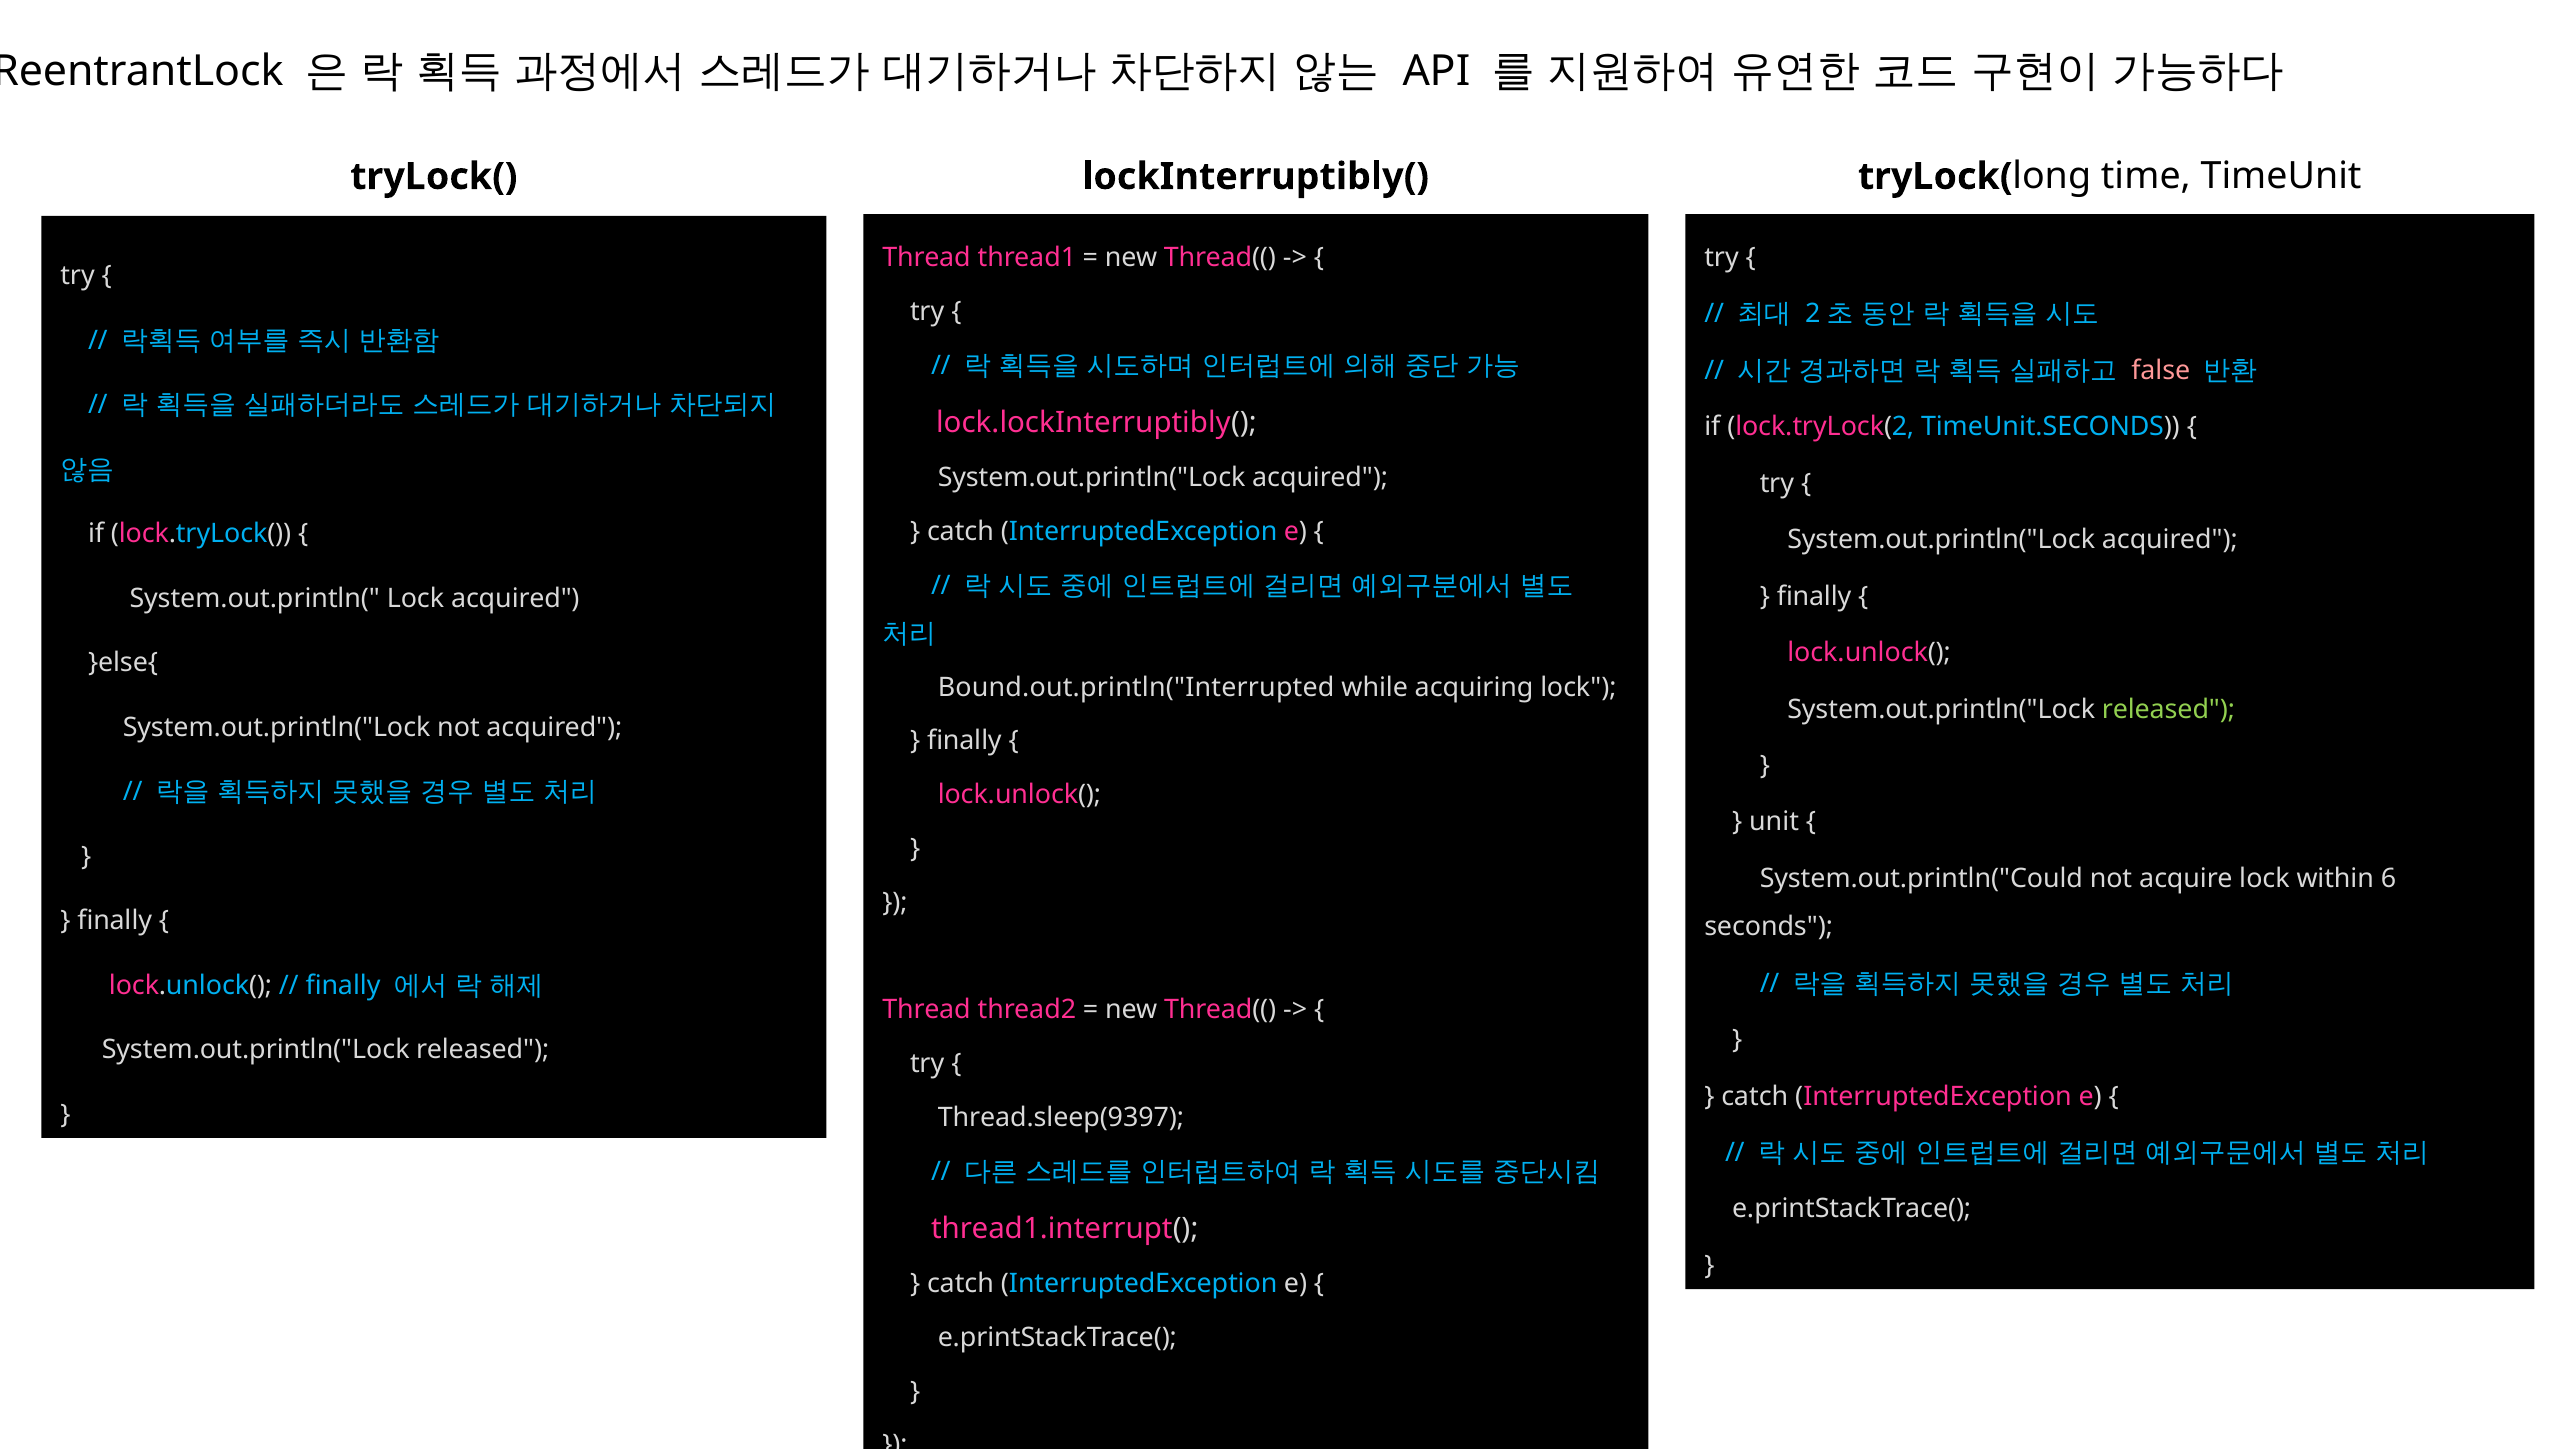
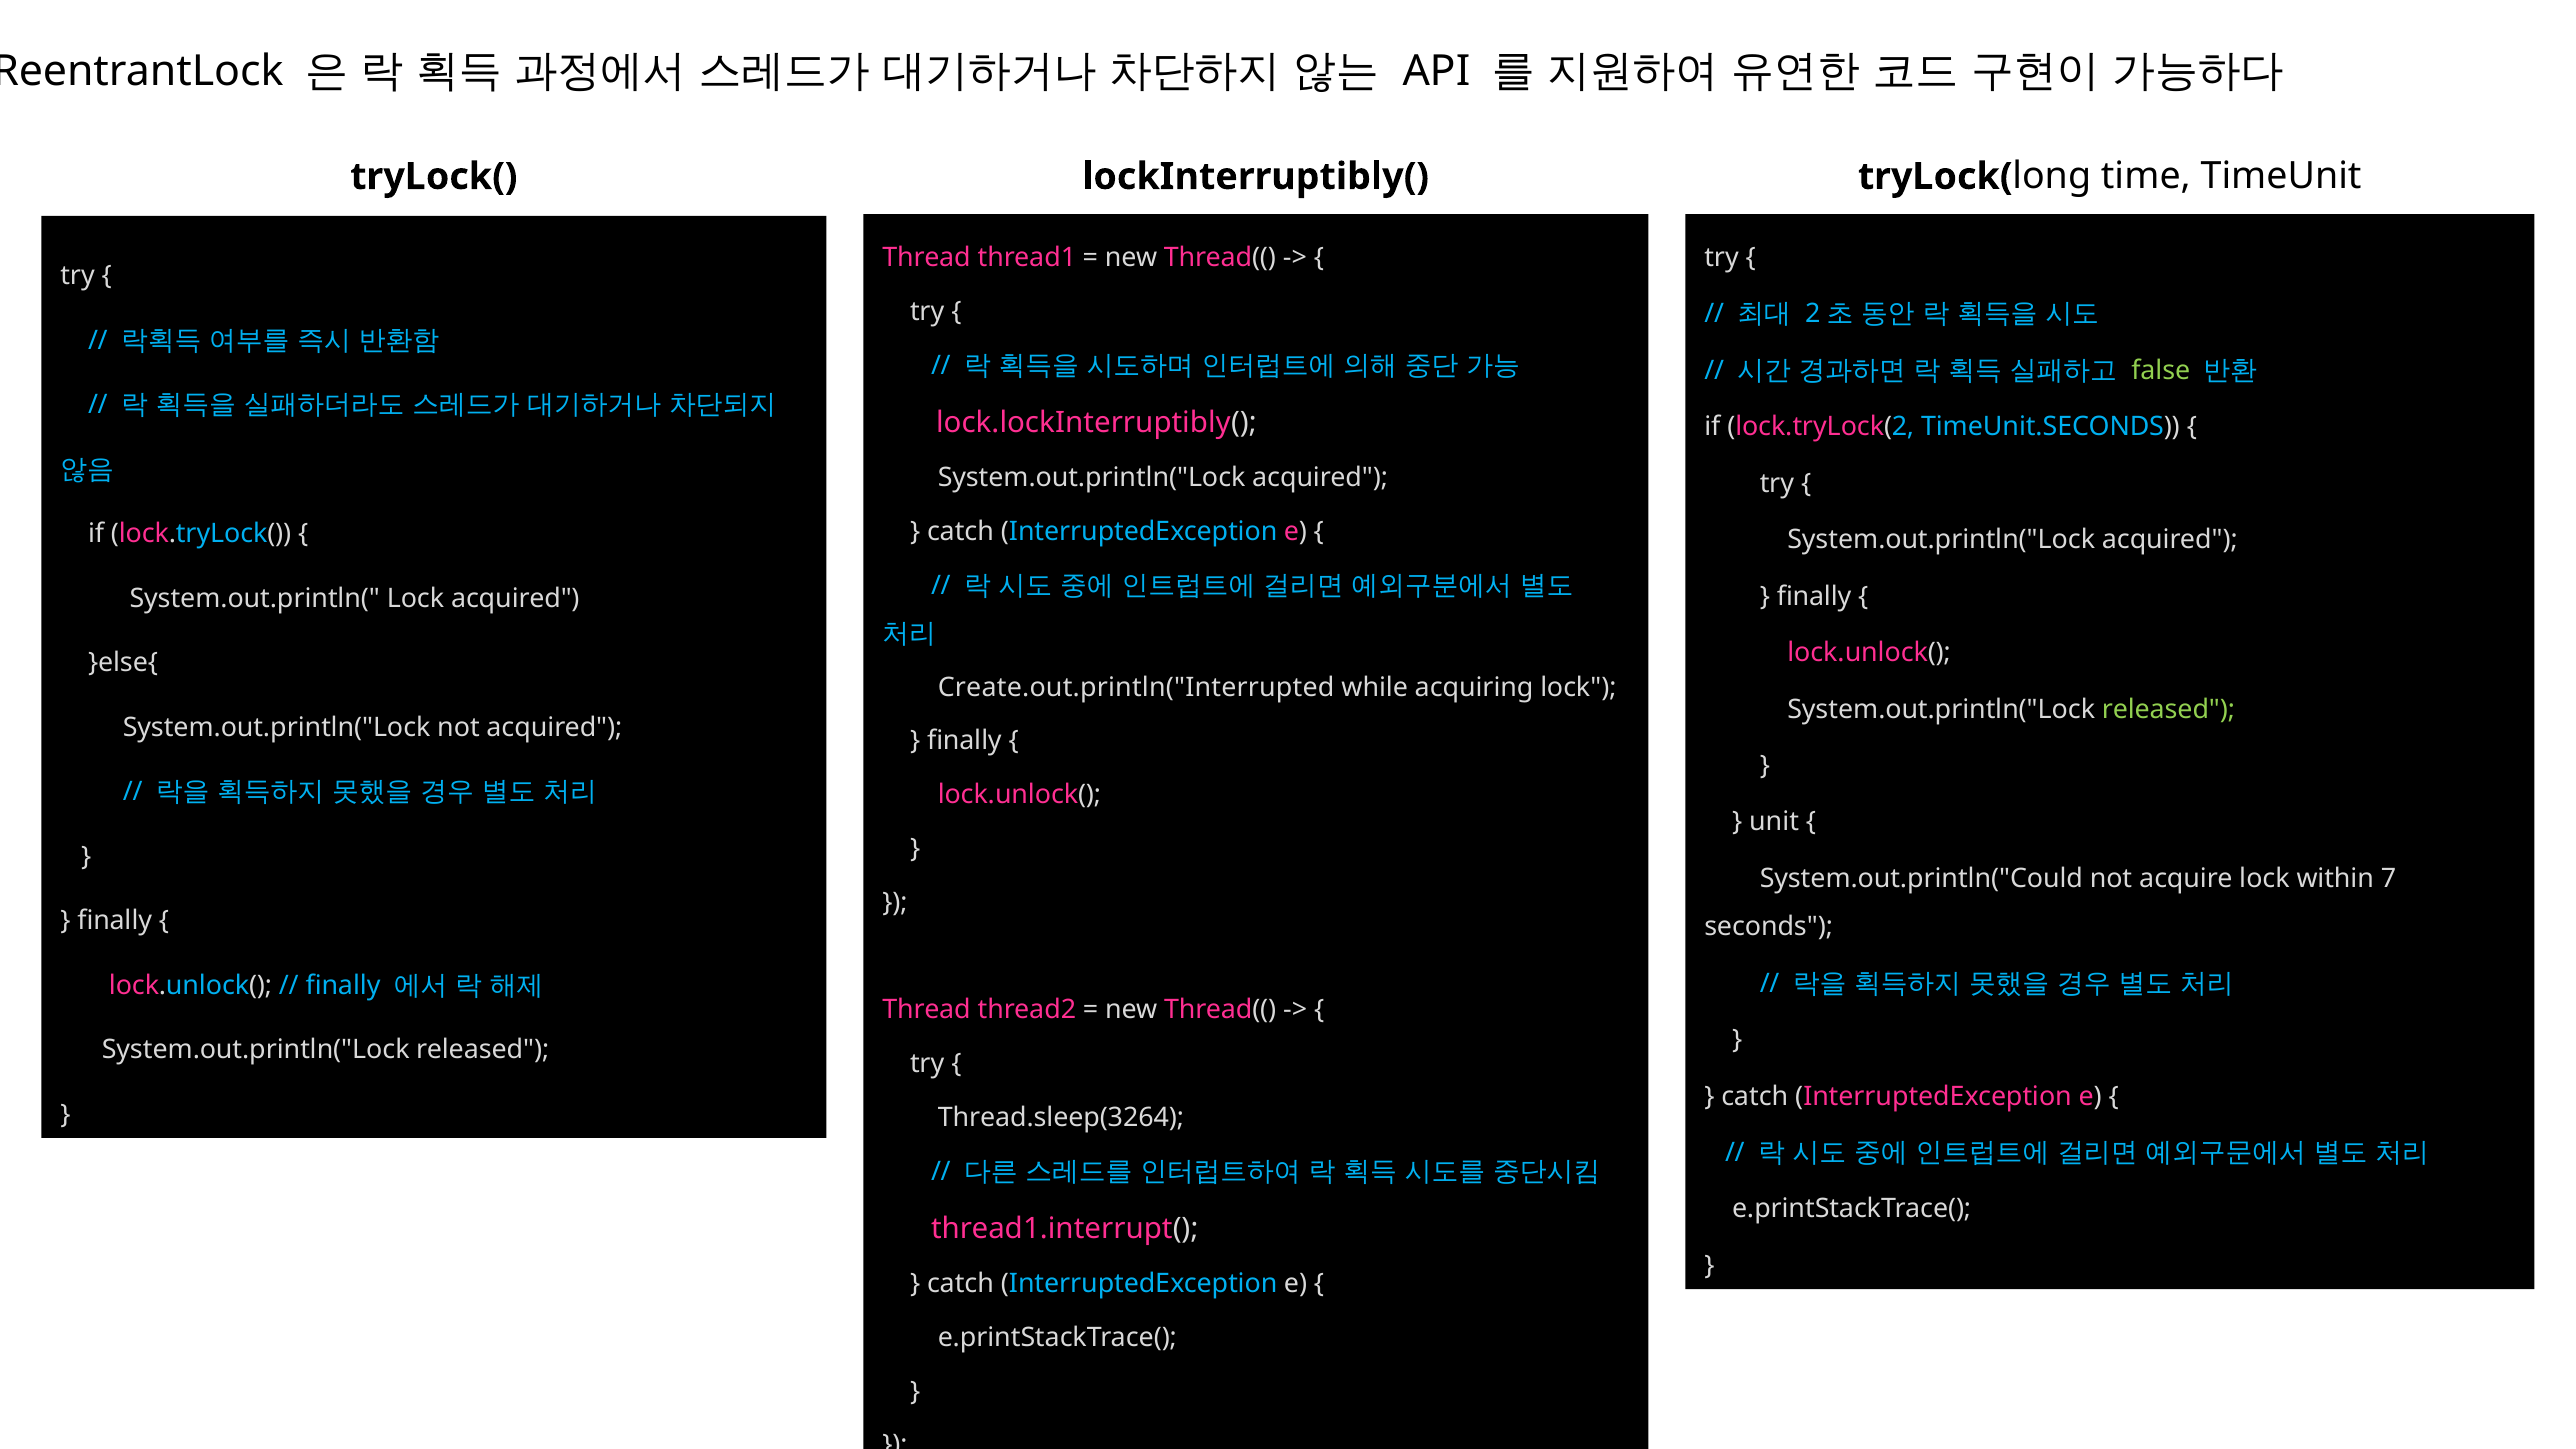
false colour: pink -> light green (2161, 371)
Bound.out.println("Interrupted: Bound.out.println("Interrupted -> Create.out.println("Interrupted (1136, 687)
6: 6 -> 7 (2389, 878)
Thread.sleep(9397: Thread.sleep(9397 -> Thread.sleep(3264 (1061, 1118)
